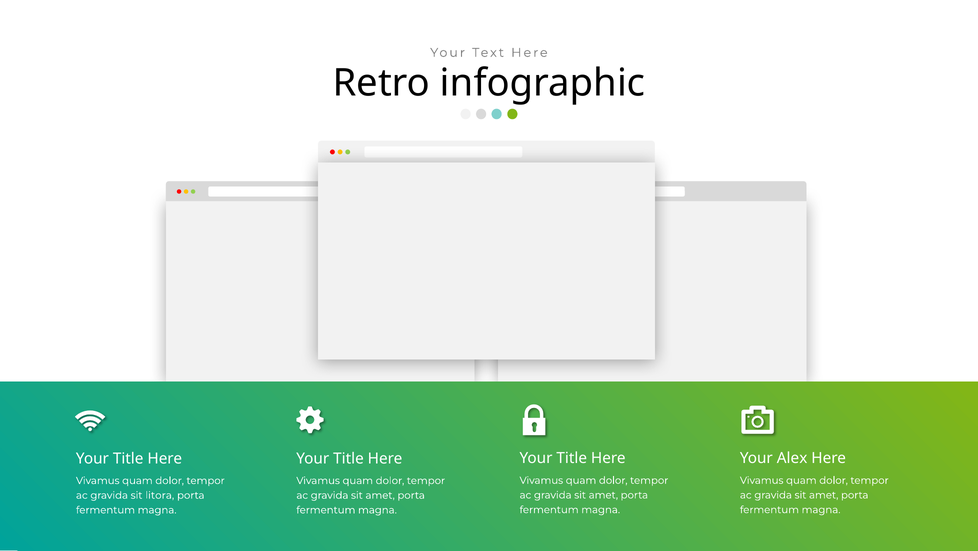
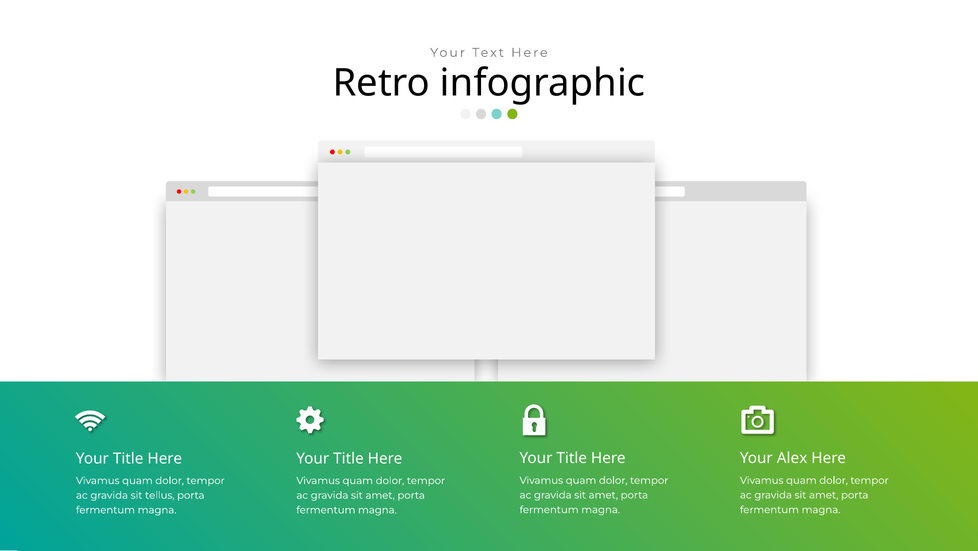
litora: litora -> tellus (160, 495)
